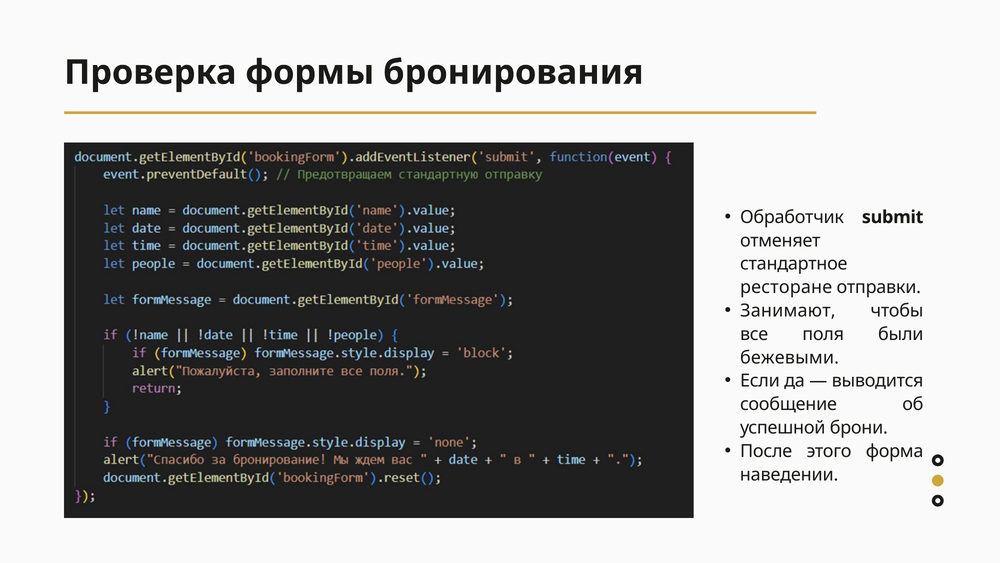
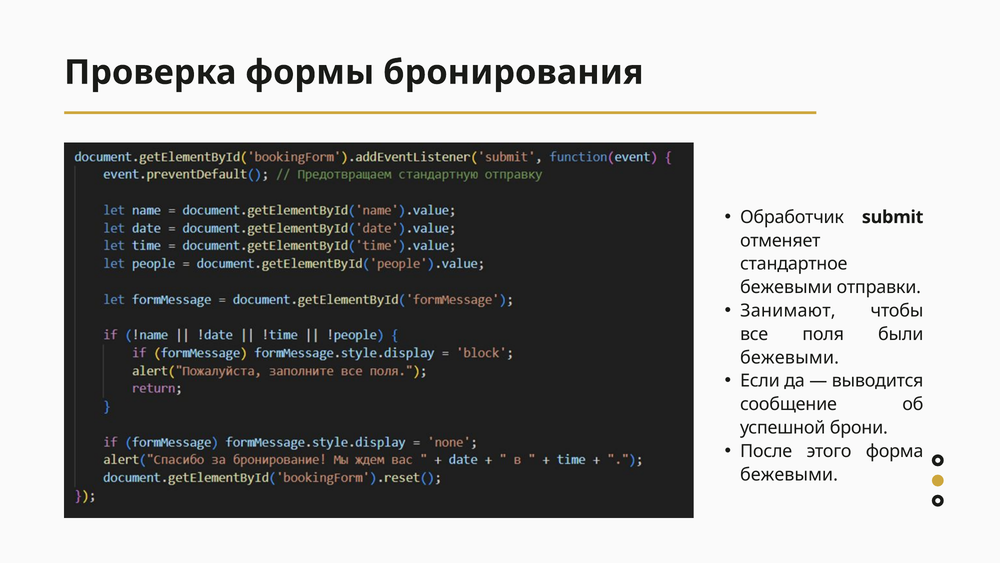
ресторане: ресторане -> бежевыми (786, 287)
наведении: наведении -> бежевыми (789, 474)
